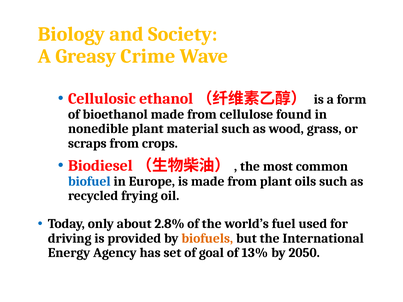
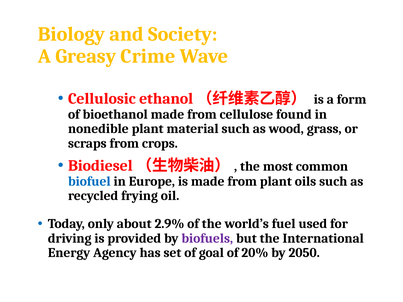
2.8%: 2.8% -> 2.9% (169, 224)
biofuels colour: orange -> purple (207, 238)
13%: 13% -> 20% (255, 253)
